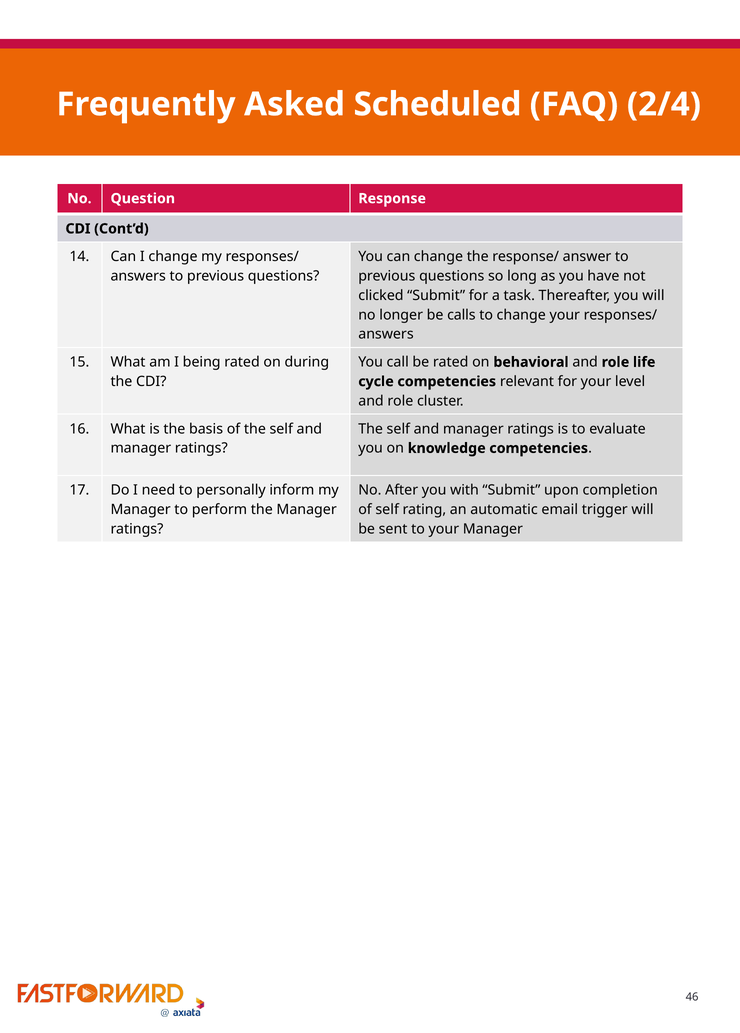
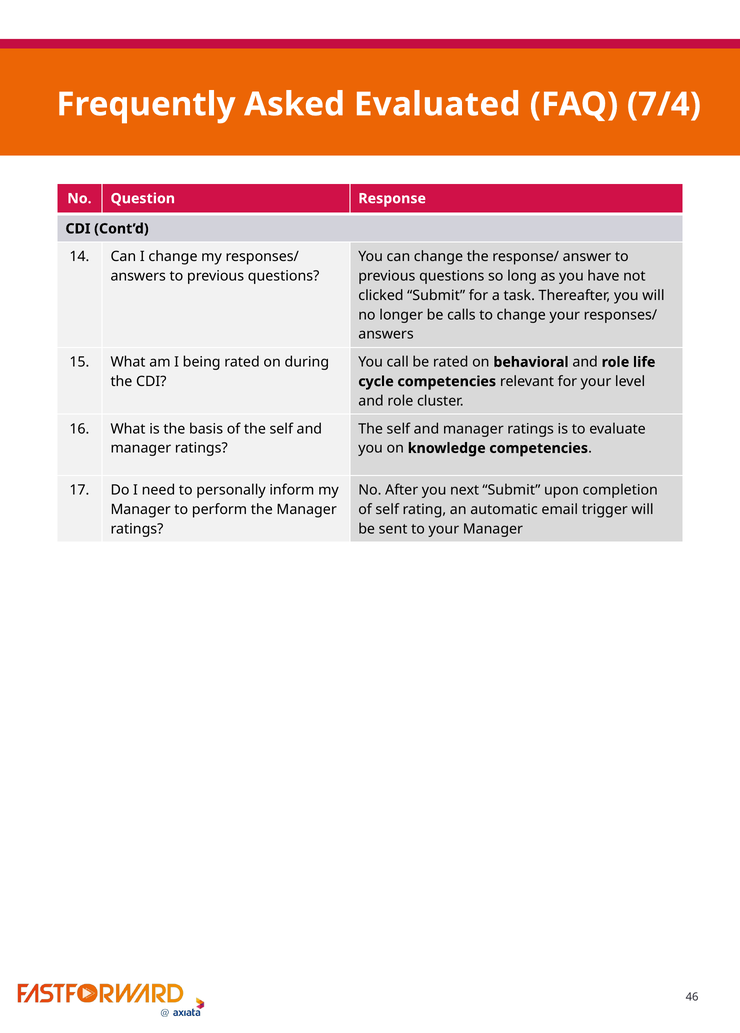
Scheduled: Scheduled -> Evaluated (437, 104)
2/4: 2/4 -> 7/4 (664, 104)
with: with -> next (465, 490)
